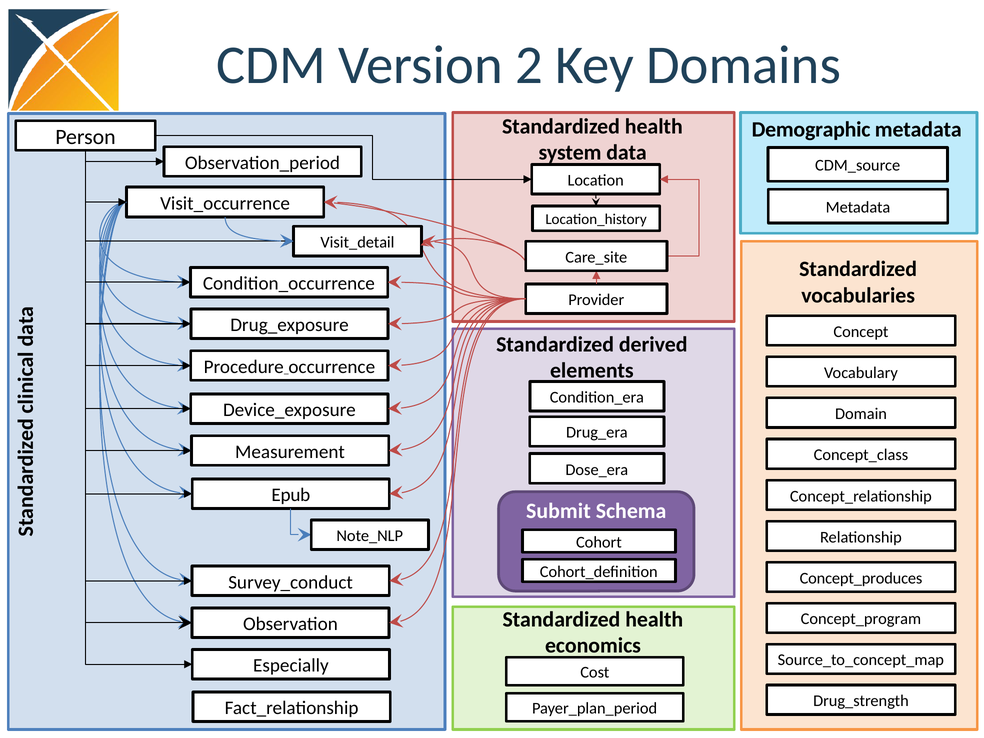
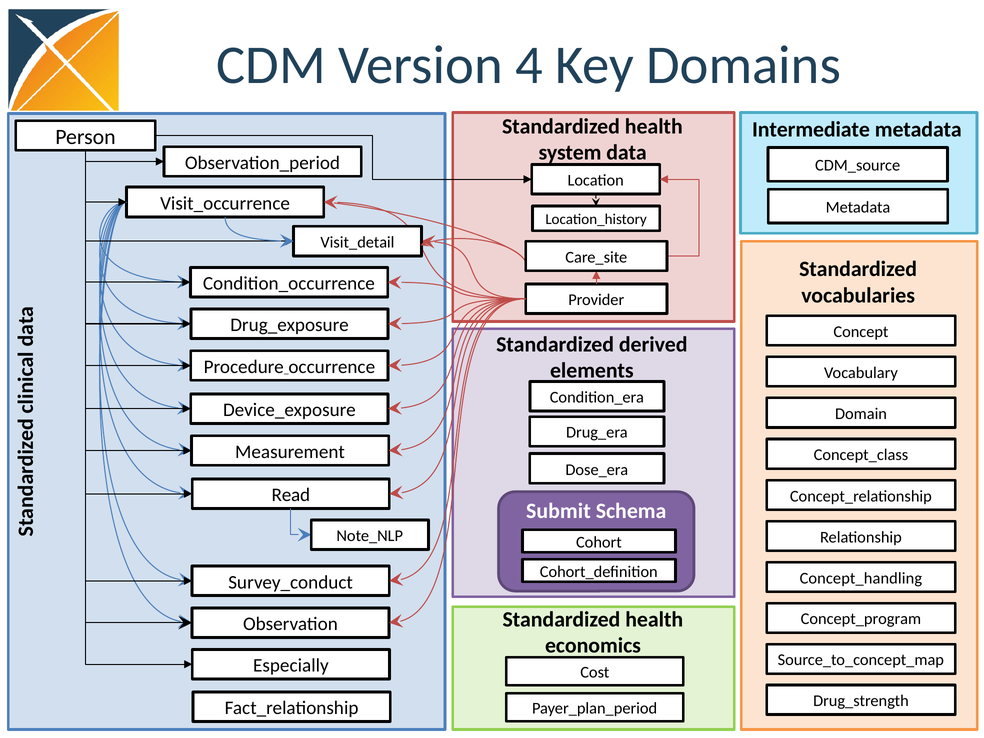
2: 2 -> 4 (529, 65)
Demographic: Demographic -> Intermediate (811, 130)
Epub: Epub -> Read (291, 495)
Concept_produces: Concept_produces -> Concept_handling (861, 578)
